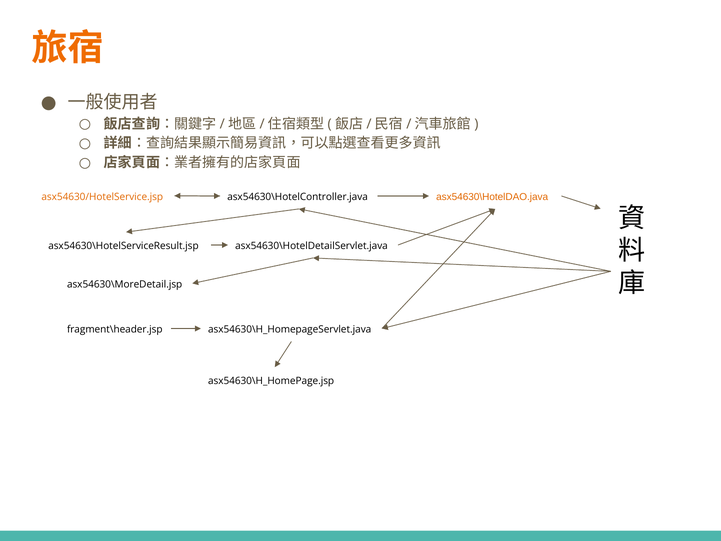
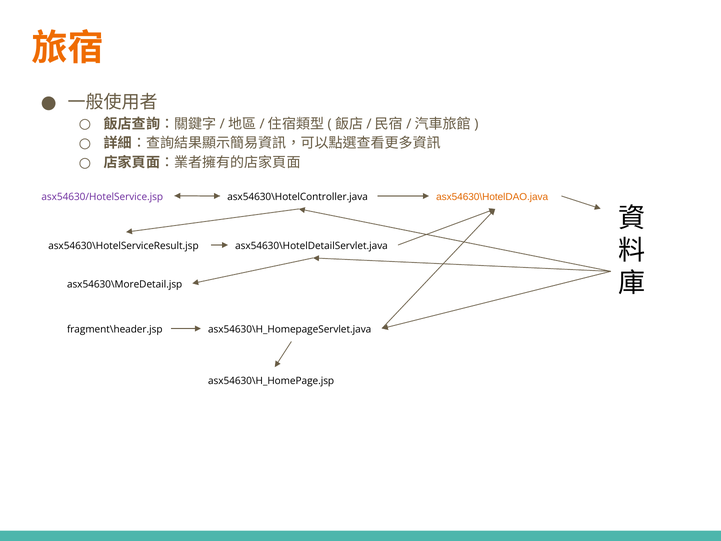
asx54630/HotelService.jsp colour: orange -> purple (102, 197)
